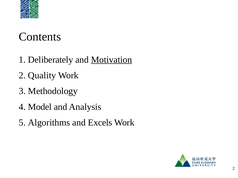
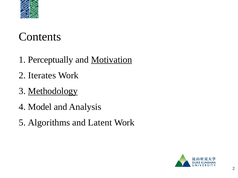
Deliberately: Deliberately -> Perceptually (51, 60)
Quality: Quality -> Iterates (42, 76)
Methodology underline: none -> present (53, 91)
Excels: Excels -> Latent (100, 123)
